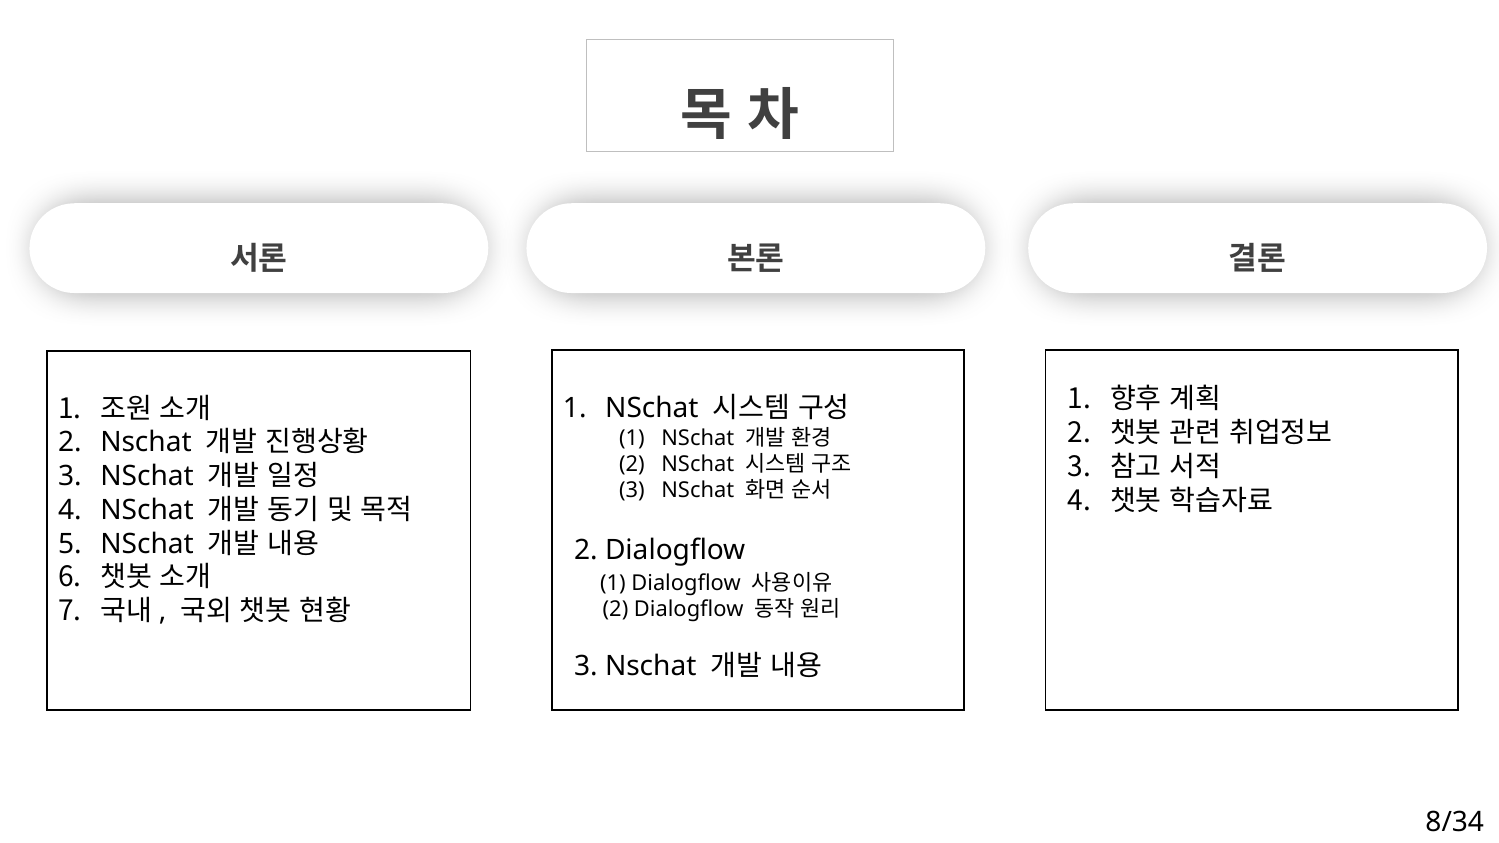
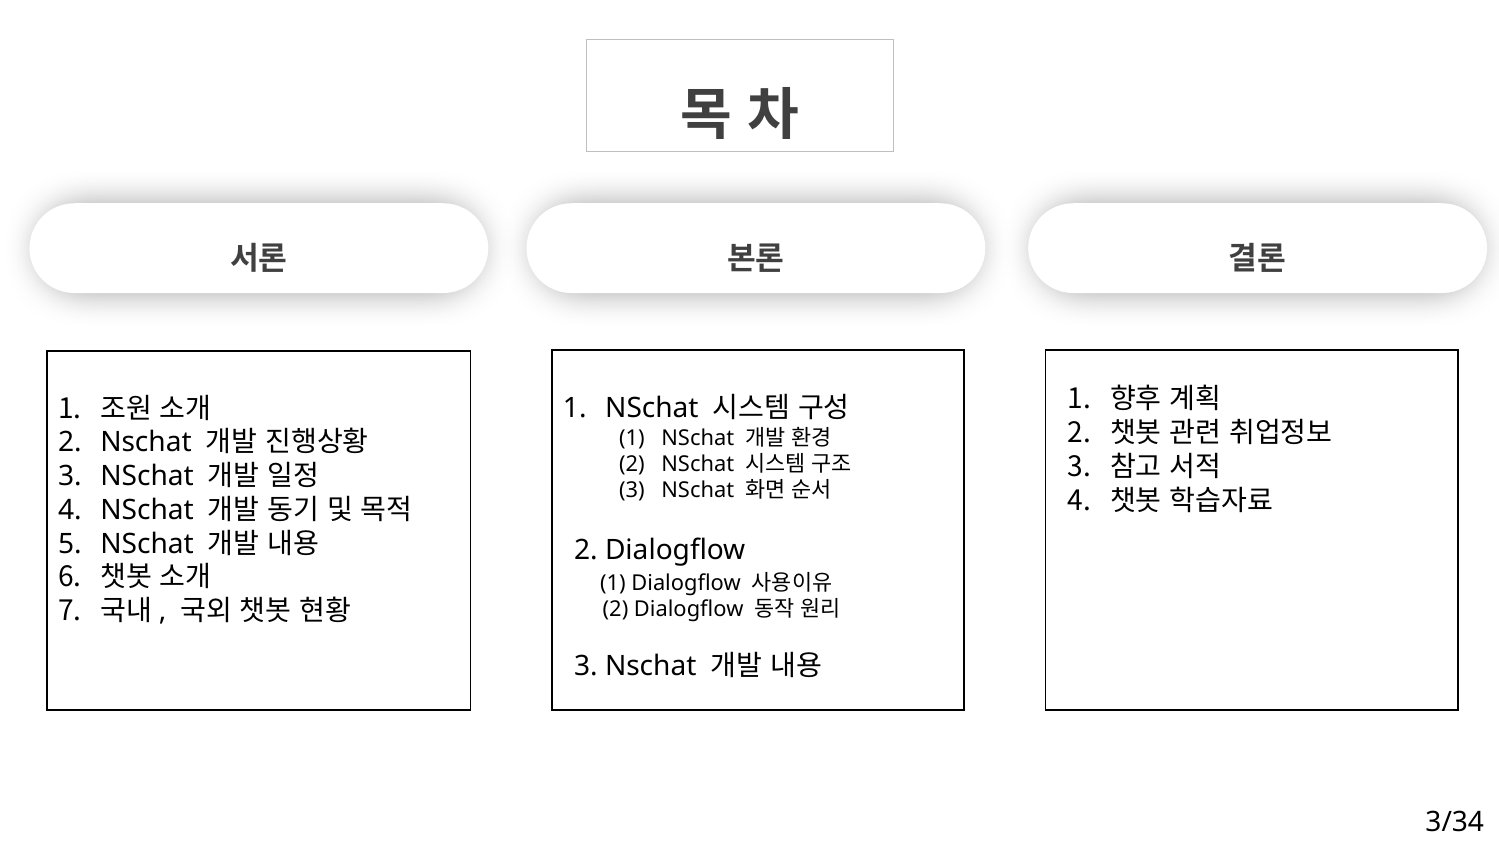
8/34: 8/34 -> 3/34 (1455, 822)
